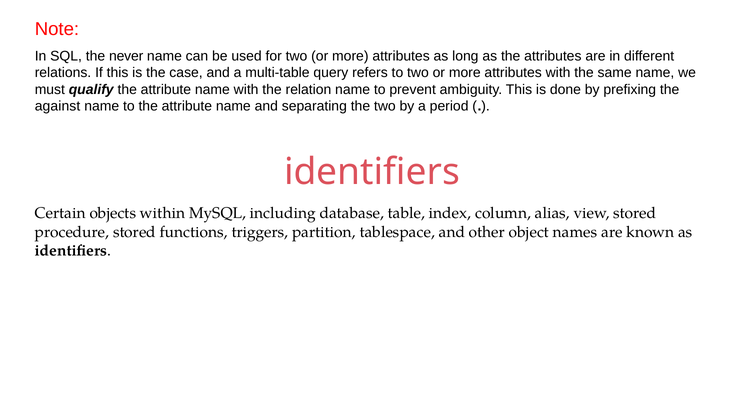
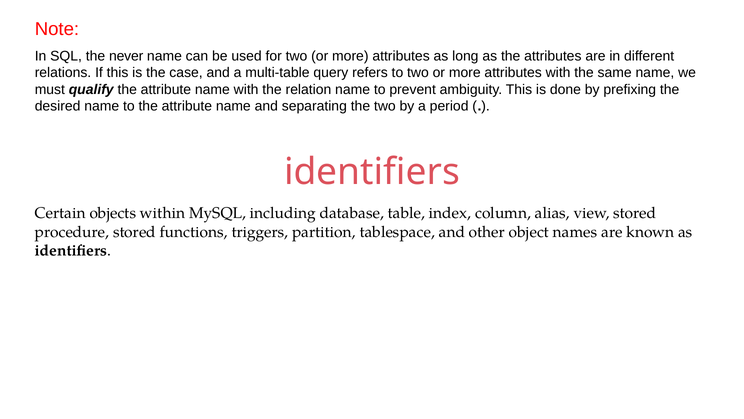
against: against -> desired (58, 106)
